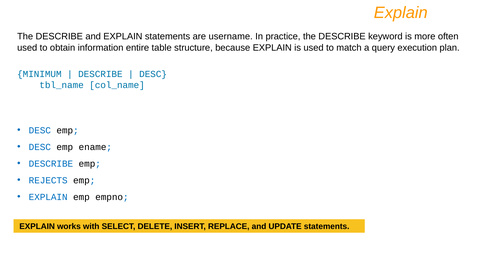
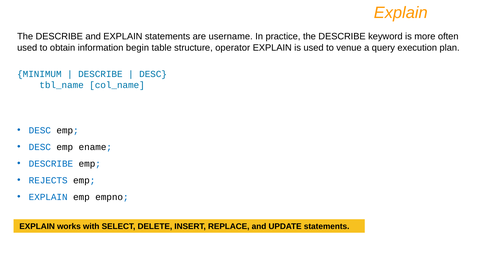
entire: entire -> begin (137, 48)
because: because -> operator (233, 48)
match: match -> venue (349, 48)
